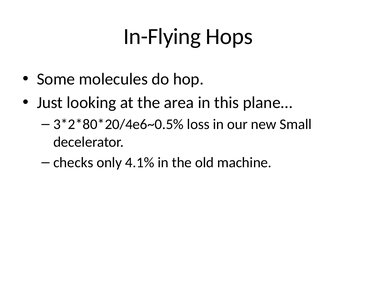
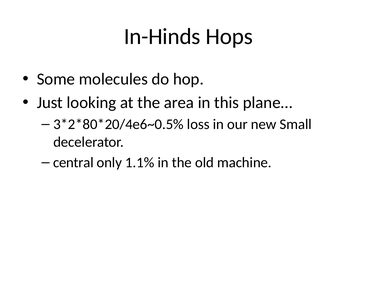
In-Flying: In-Flying -> In-Hinds (162, 36)
checks: checks -> central (73, 162)
4.1%: 4.1% -> 1.1% (140, 162)
